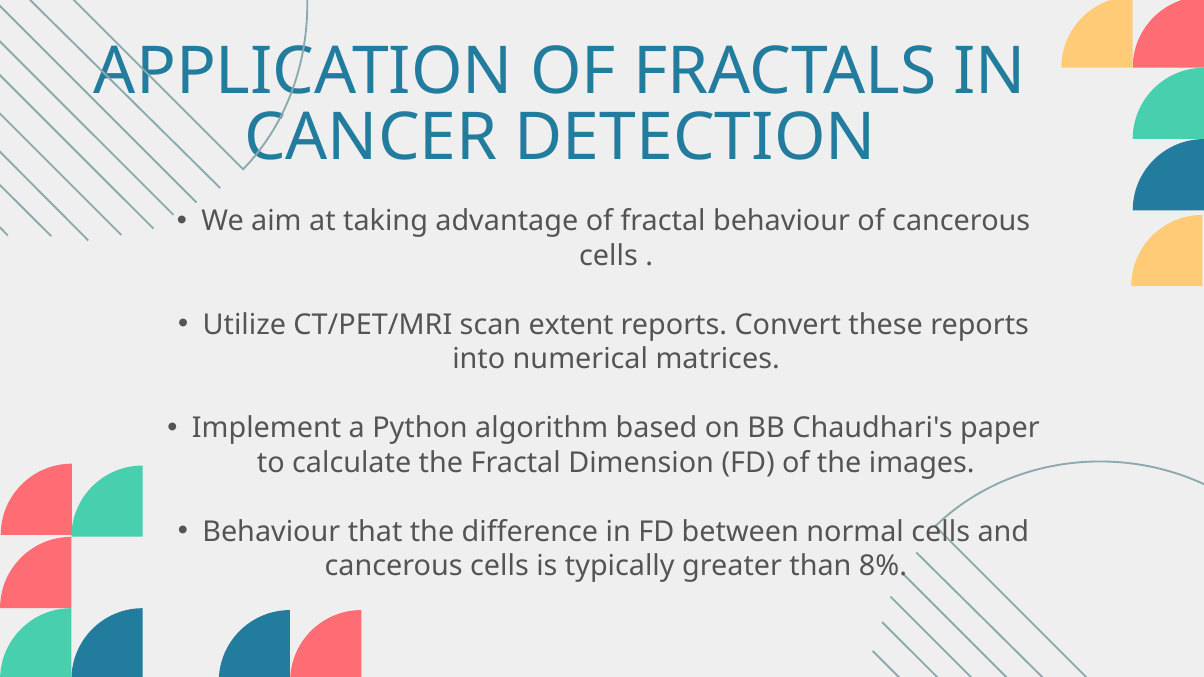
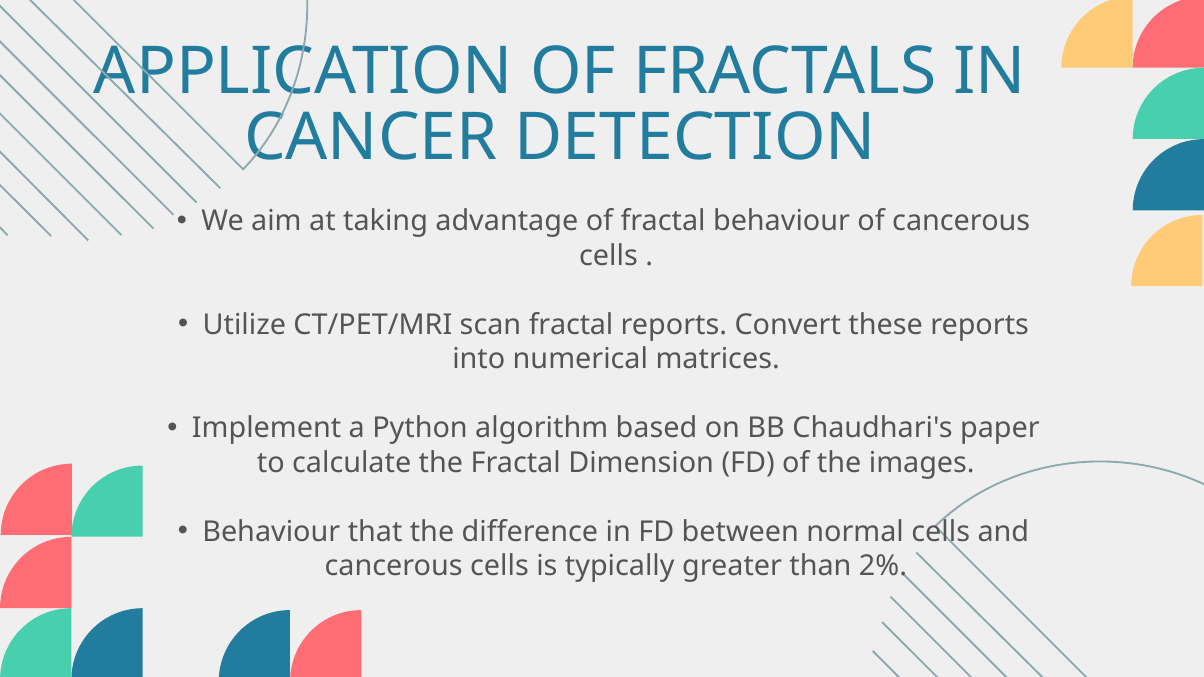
scan extent: extent -> fractal (571, 325)
8%: 8% -> 2% (883, 566)
